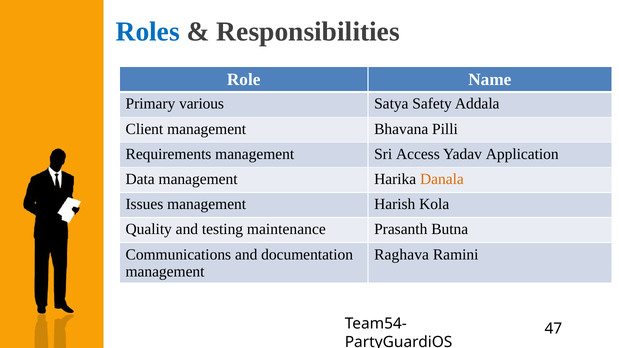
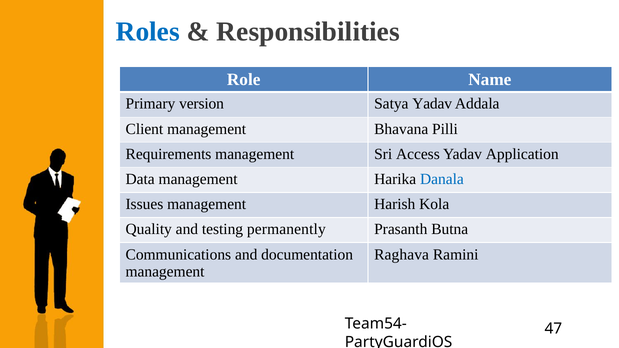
various: various -> version (202, 104)
Satya Safety: Safety -> Yadav (432, 104)
Danala colour: orange -> blue (442, 179)
maintenance: maintenance -> permanently (286, 229)
